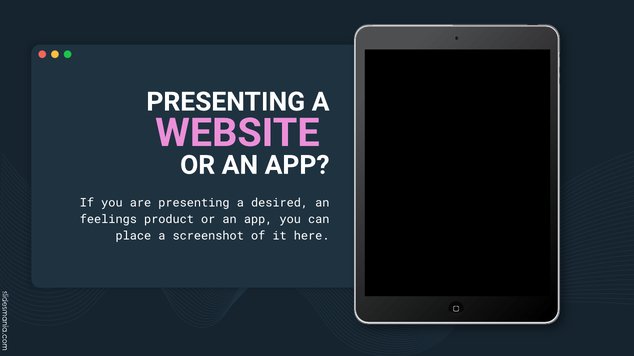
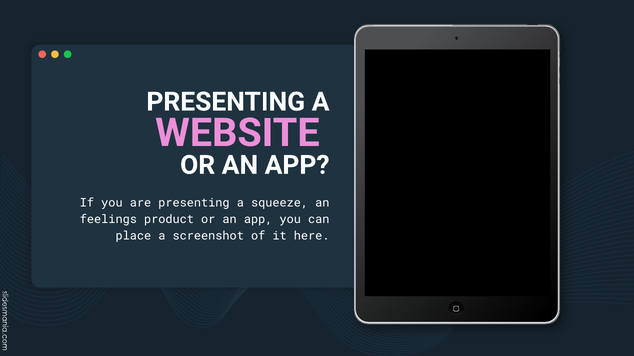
desired: desired -> squeeze (280, 203)
